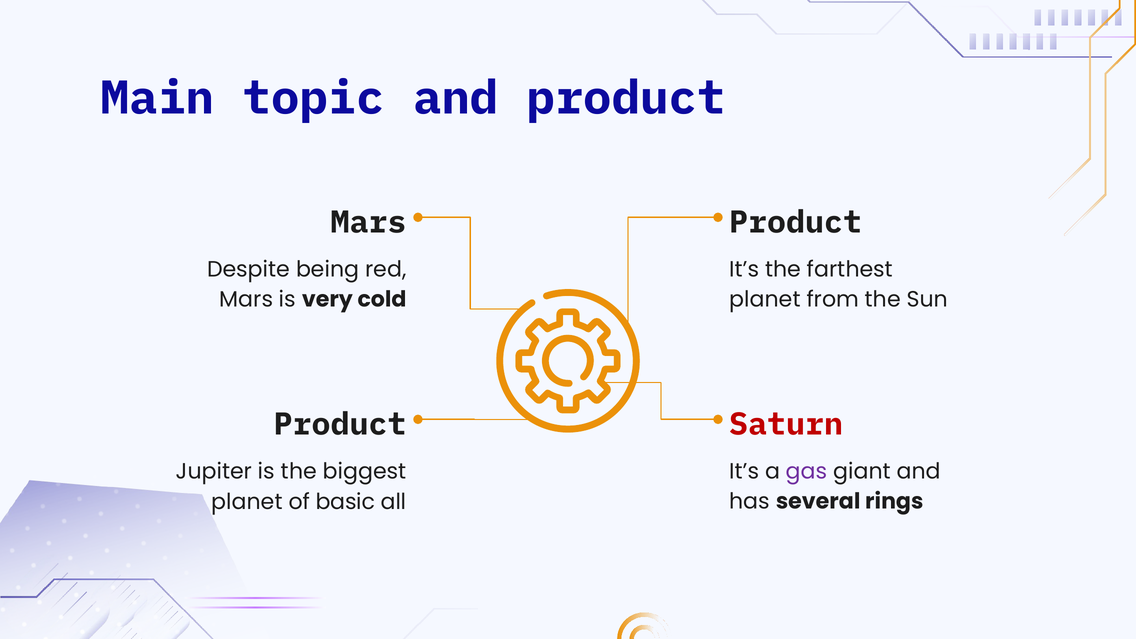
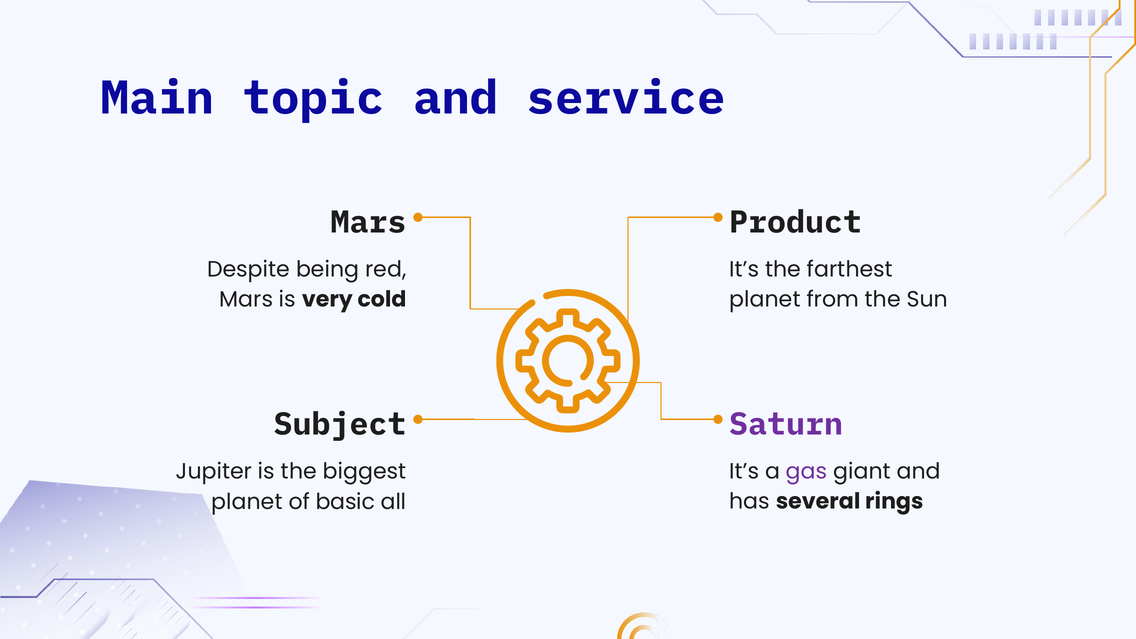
and product: product -> service (626, 98)
Product: Product -> Subject (340, 424)
Saturn colour: red -> purple (786, 424)
